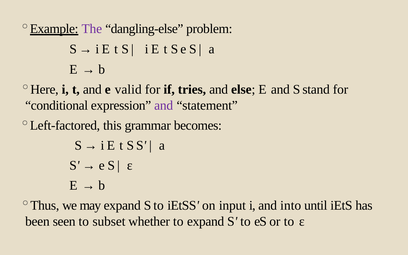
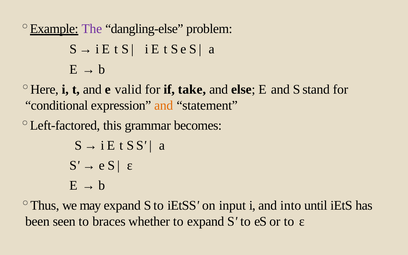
tries: tries -> take (192, 90)
and colour: purple -> orange (164, 105)
subset: subset -> braces (109, 221)
